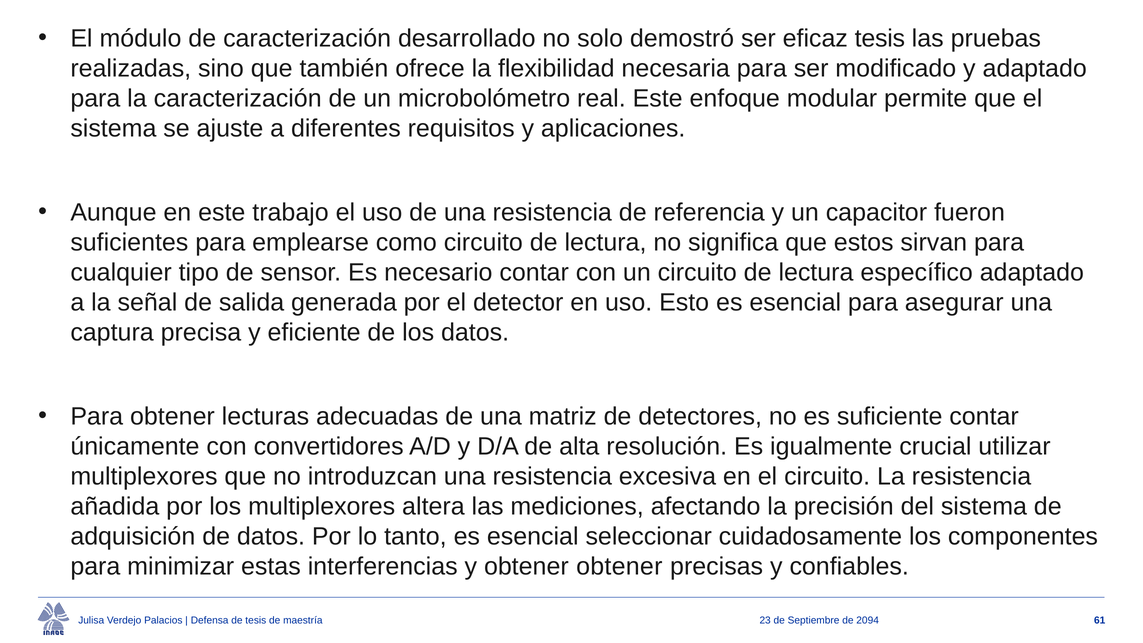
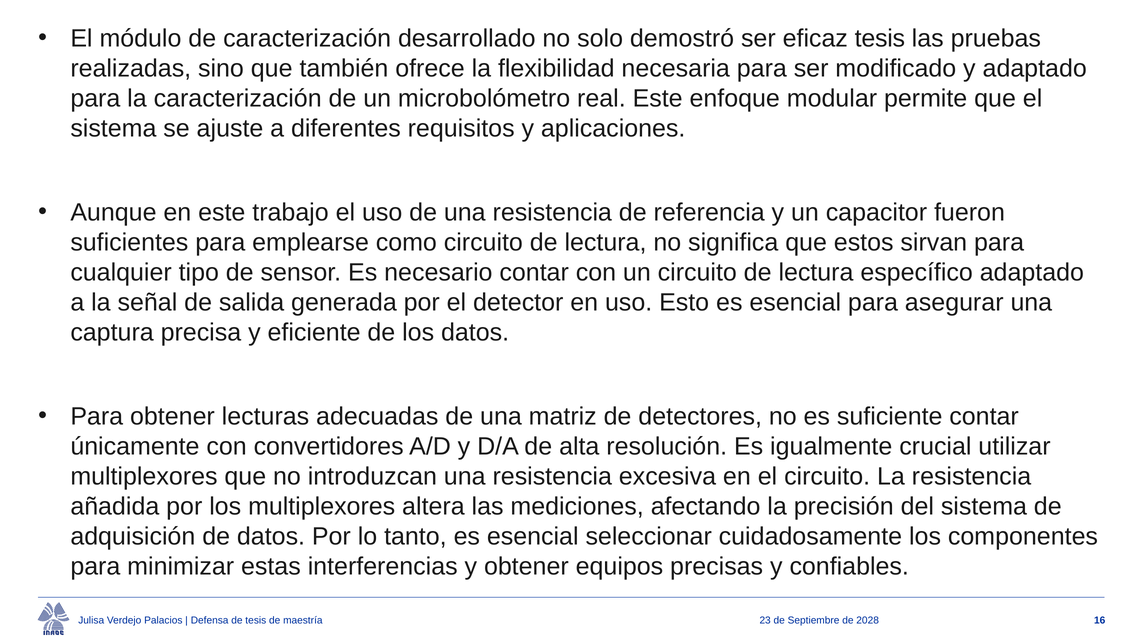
obtener obtener: obtener -> equipos (619, 566)
2094: 2094 -> 2028 (868, 620)
61: 61 -> 16 (1100, 620)
